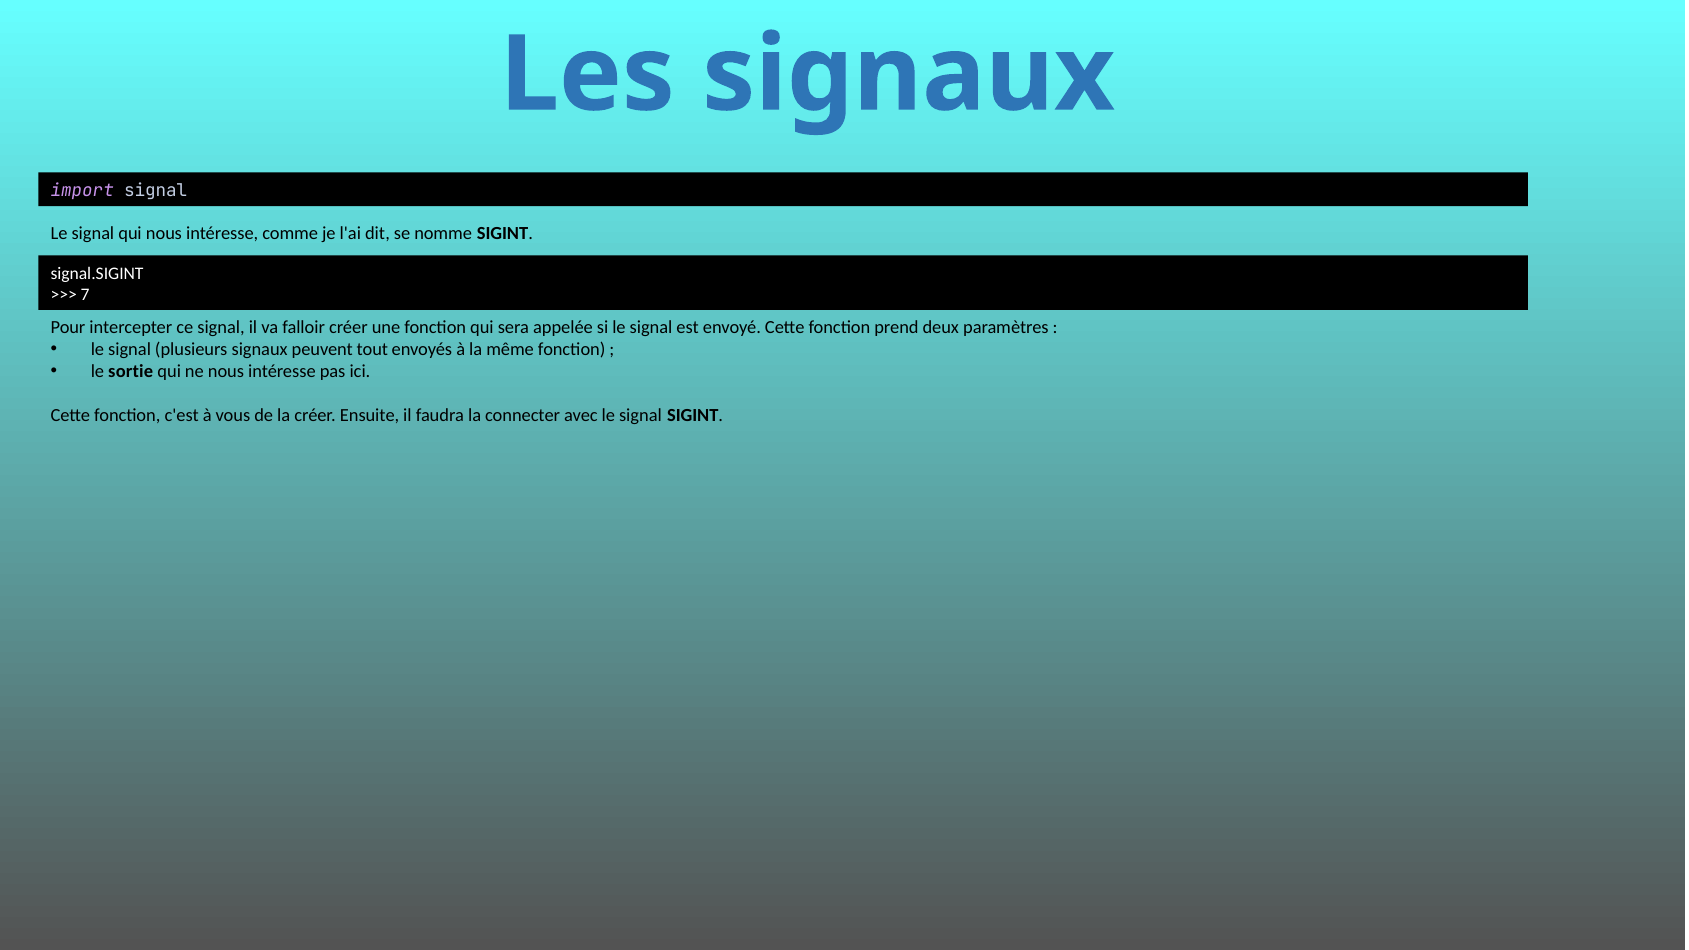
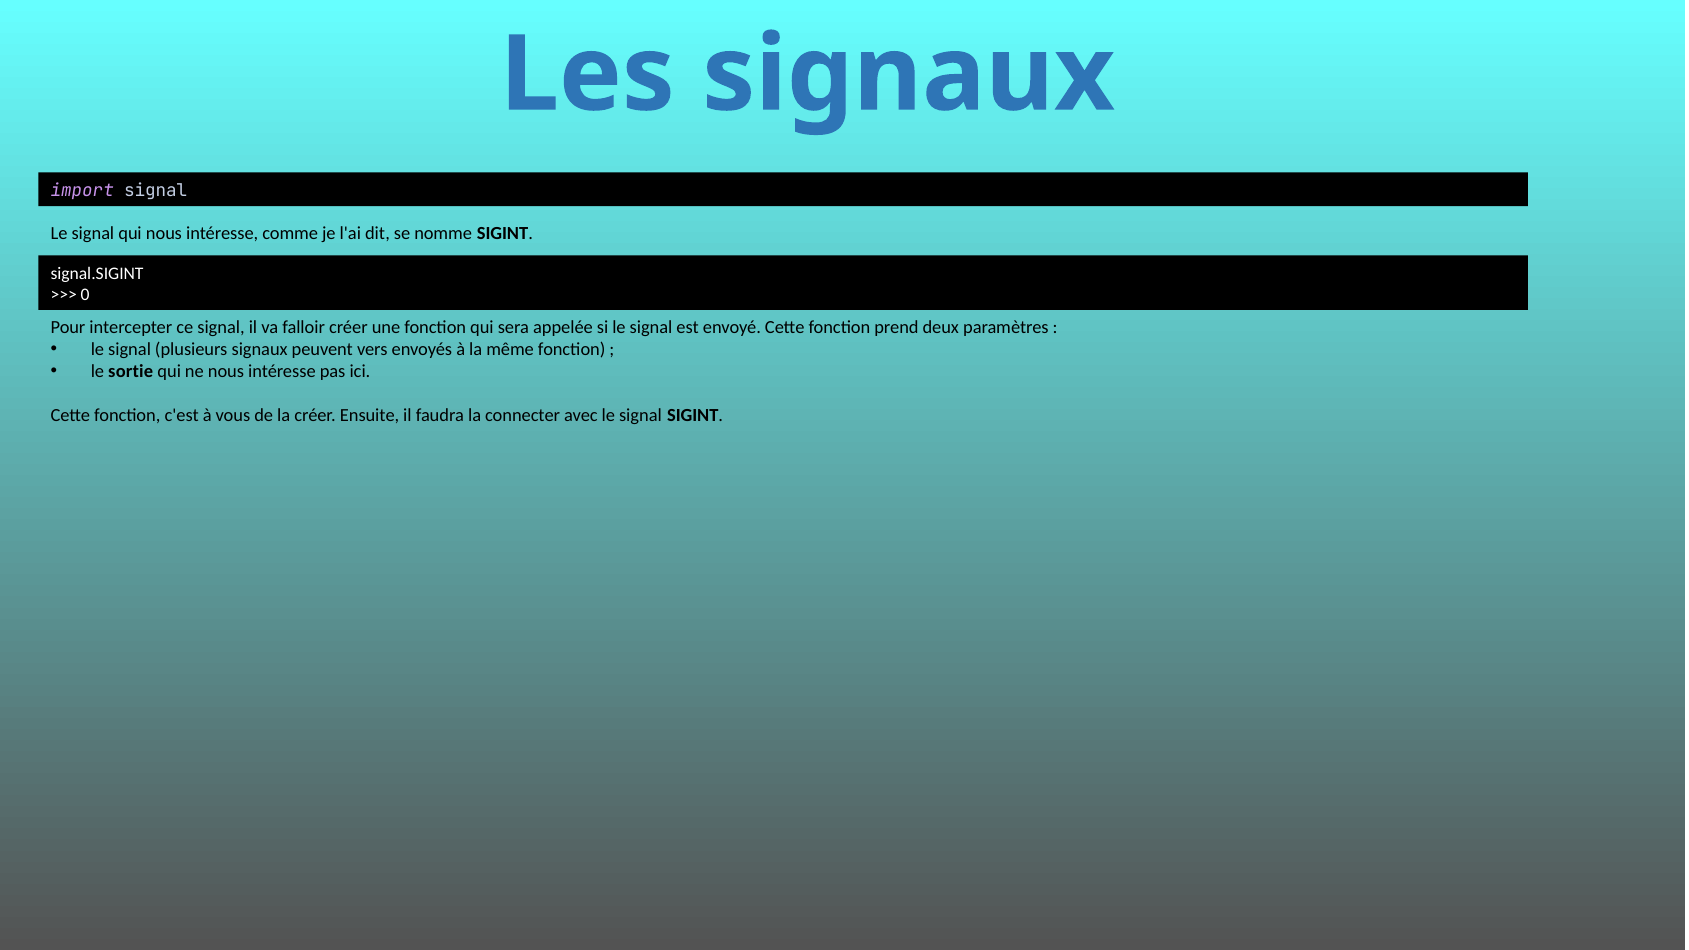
7: 7 -> 0 (85, 294)
tout: tout -> vers (372, 349)
